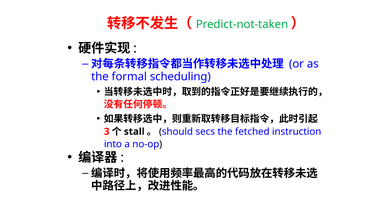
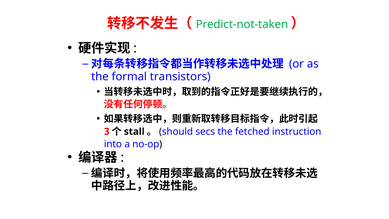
scheduling: scheduling -> transistors (180, 76)
